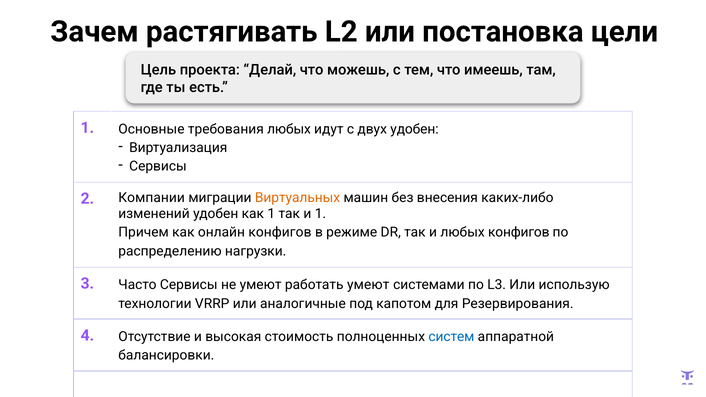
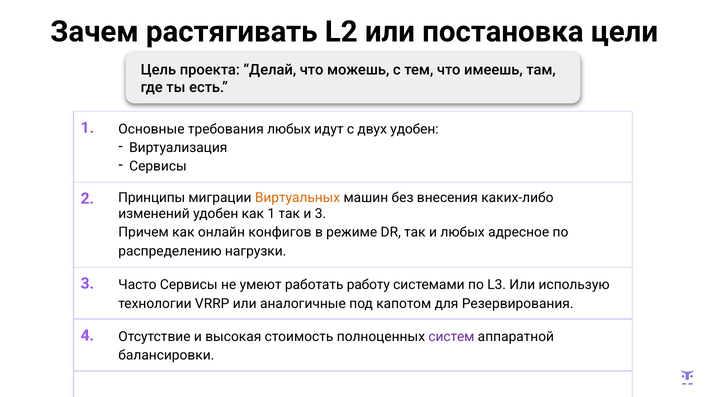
Компании: Компании -> Принципы (152, 198)
и 1: 1 -> 3 (320, 214)
любых конфигов: конфигов -> адресное (519, 232)
работать умеют: умеют -> работу (368, 285)
систем colour: blue -> purple (451, 337)
